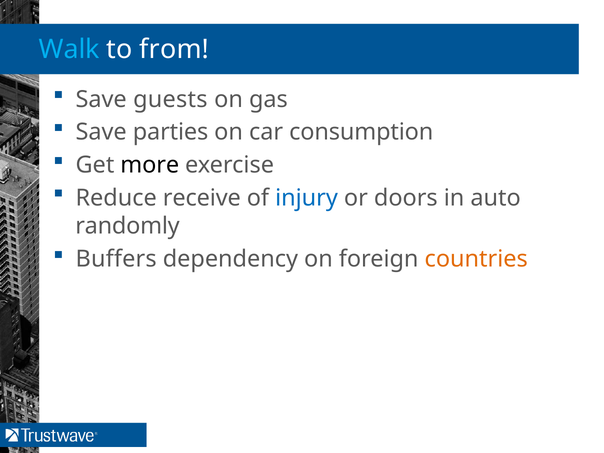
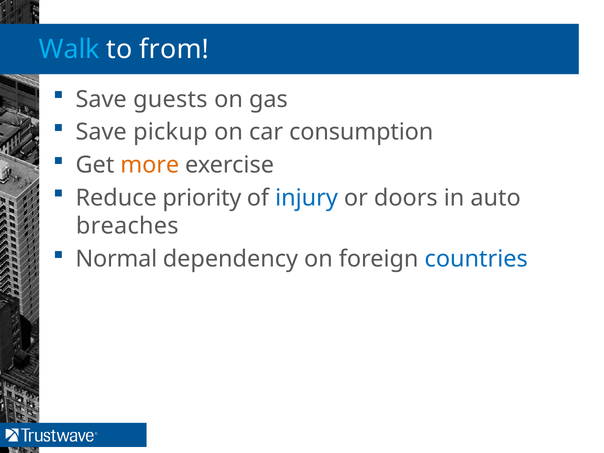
parties: parties -> pickup (170, 132)
more colour: black -> orange (150, 165)
receive: receive -> priority (202, 198)
randomly: randomly -> breaches (127, 226)
Buffers: Buffers -> Normal (116, 259)
countries colour: orange -> blue (476, 259)
